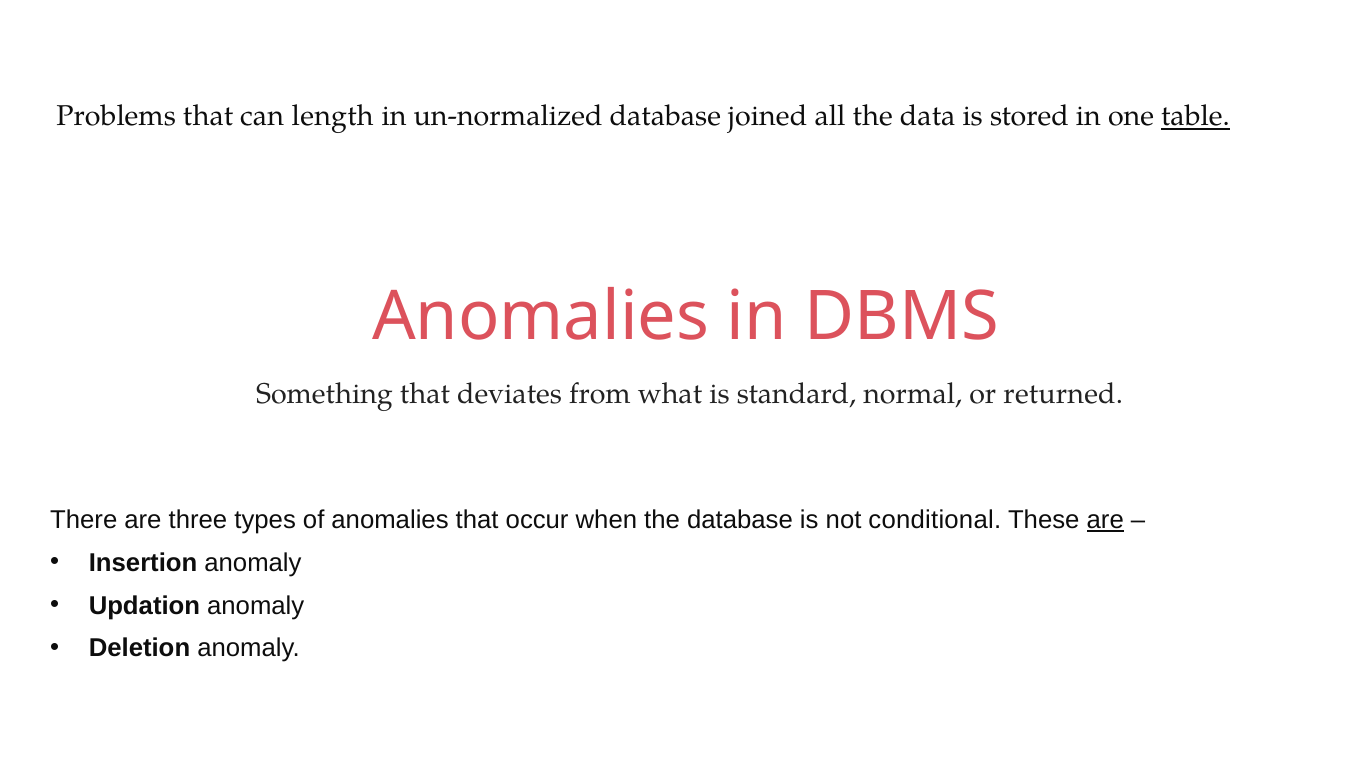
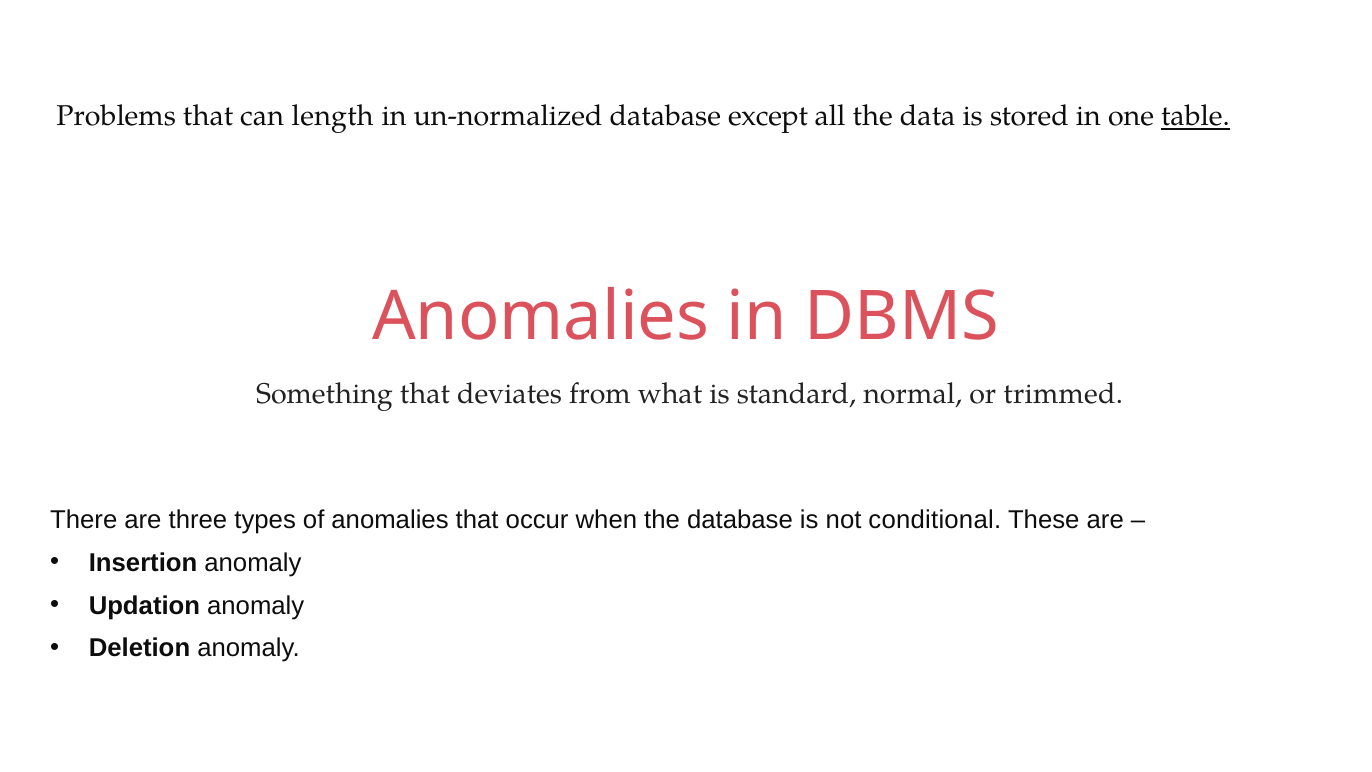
joined: joined -> except (768, 116)
returned: returned -> trimmed (1063, 394)
are underline: present -> none (1105, 520)
